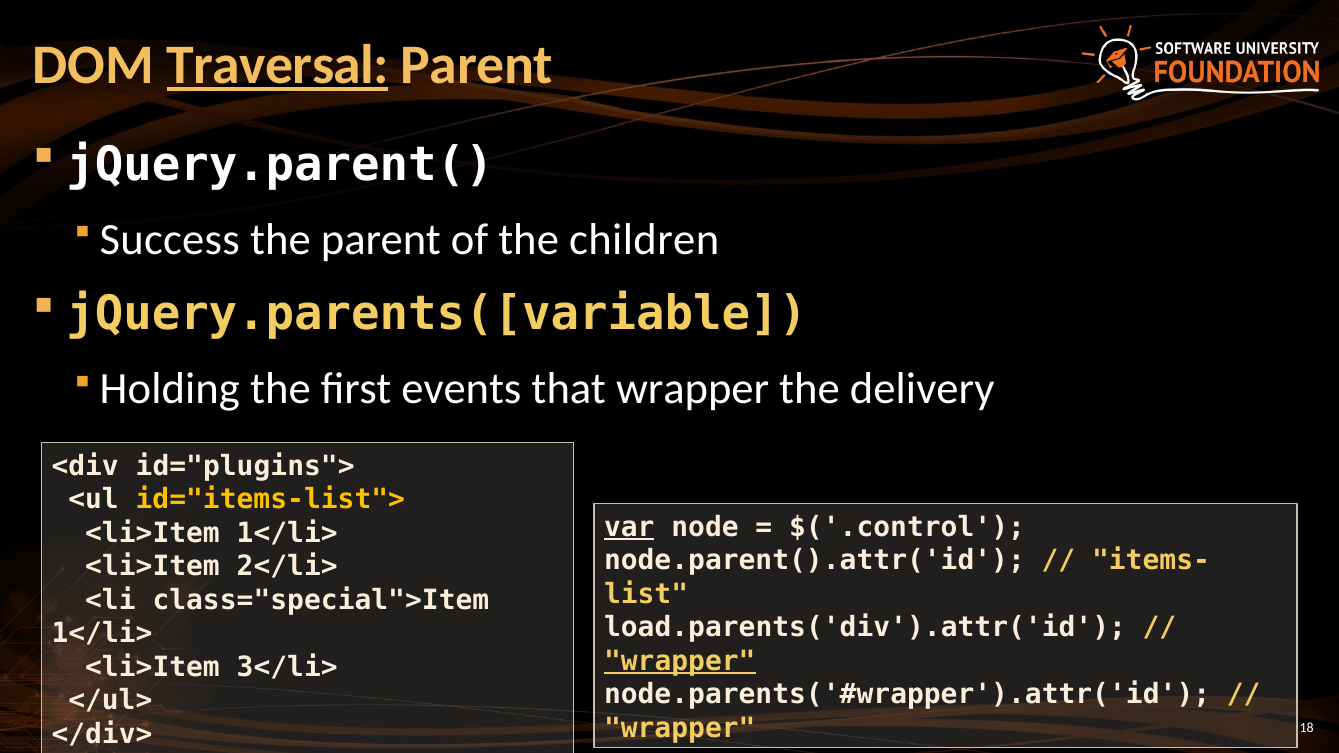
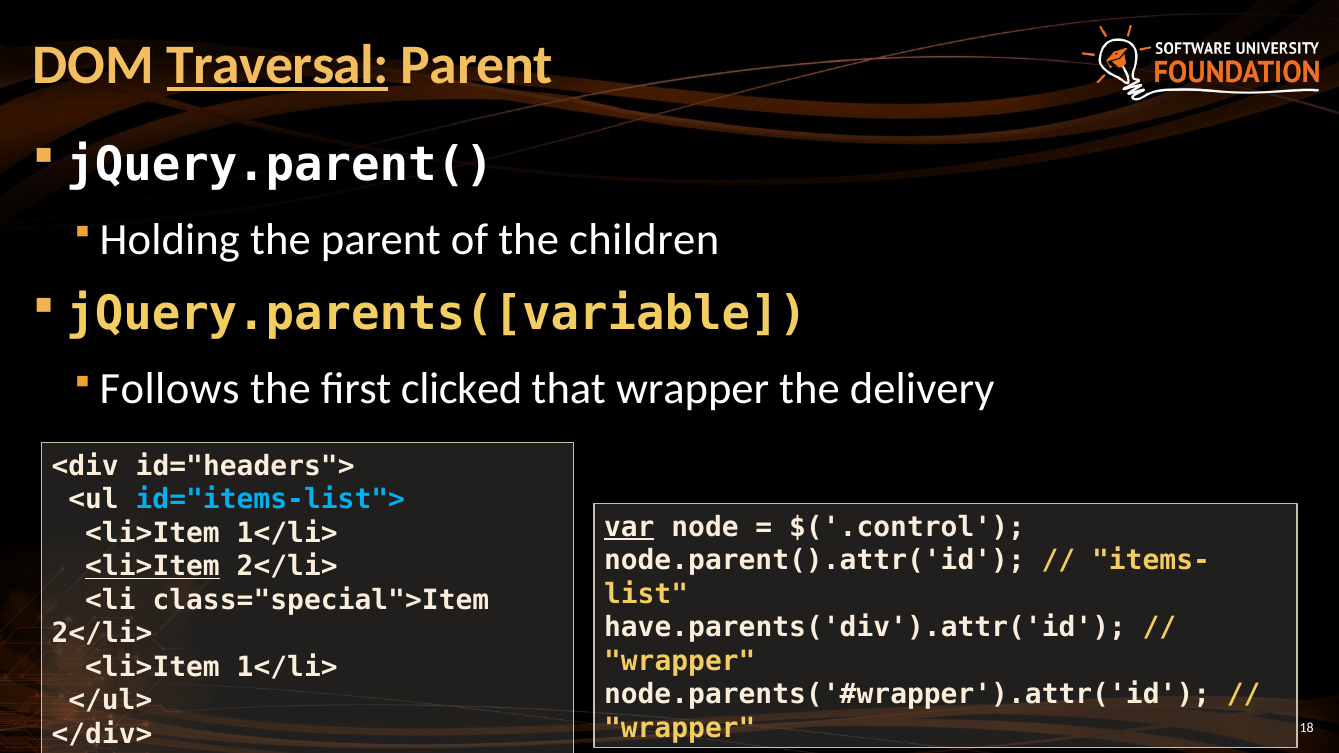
Success: Success -> Holding (170, 239)
Holding: Holding -> Follows (170, 389)
events: events -> clicked (462, 389)
id="plugins">: id="plugins"> -> id="headers"> (245, 466)
id="items-list"> colour: yellow -> light blue (270, 500)
<li>Item underline: none -> present (153, 567)
load.parents('div').attr('id: load.parents('div').attr('id -> have.parents('div').attr('id (865, 628)
1</li>: 1</li> -> 2</li> (102, 634)
wrapper underline: present -> none (680, 661)
3</li>: 3</li> -> 1</li> (287, 667)
